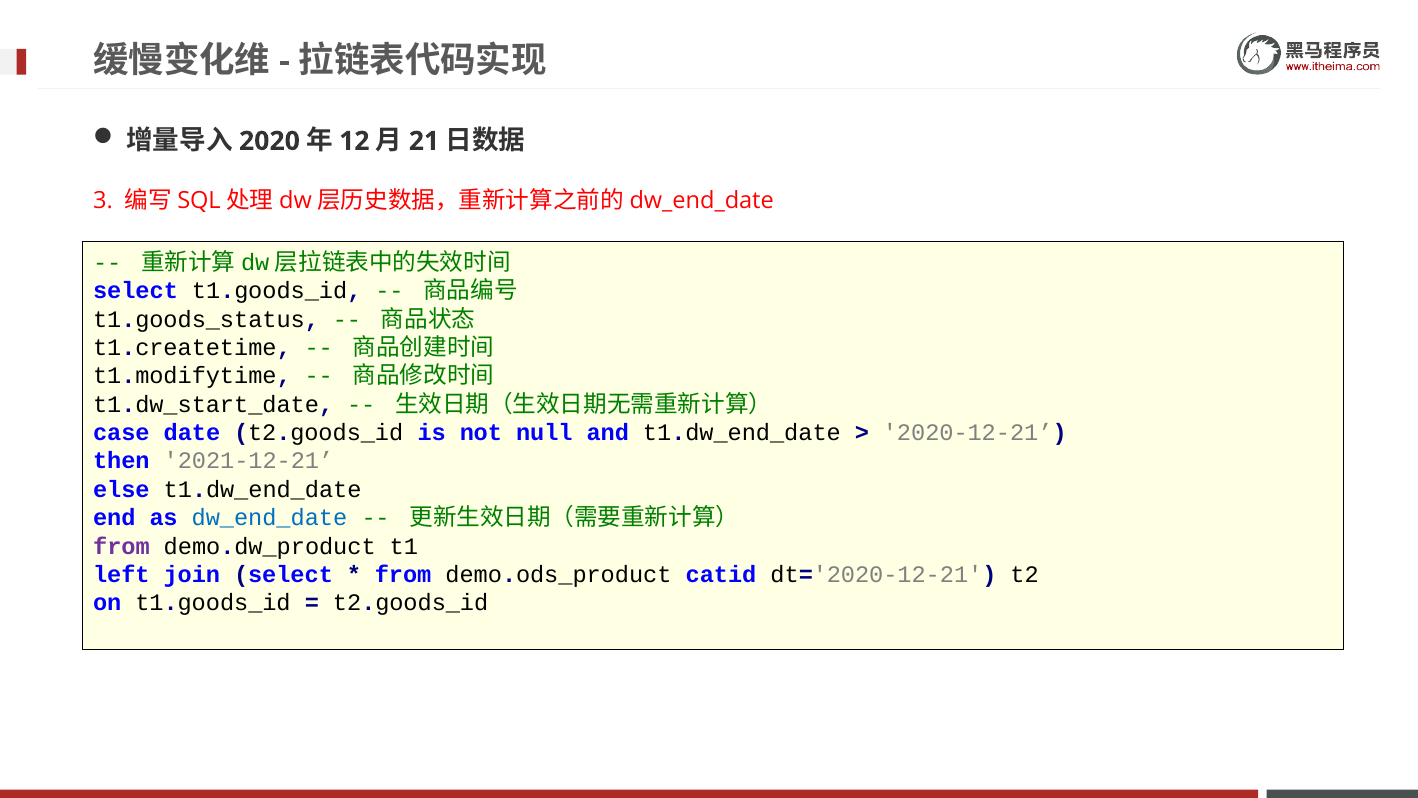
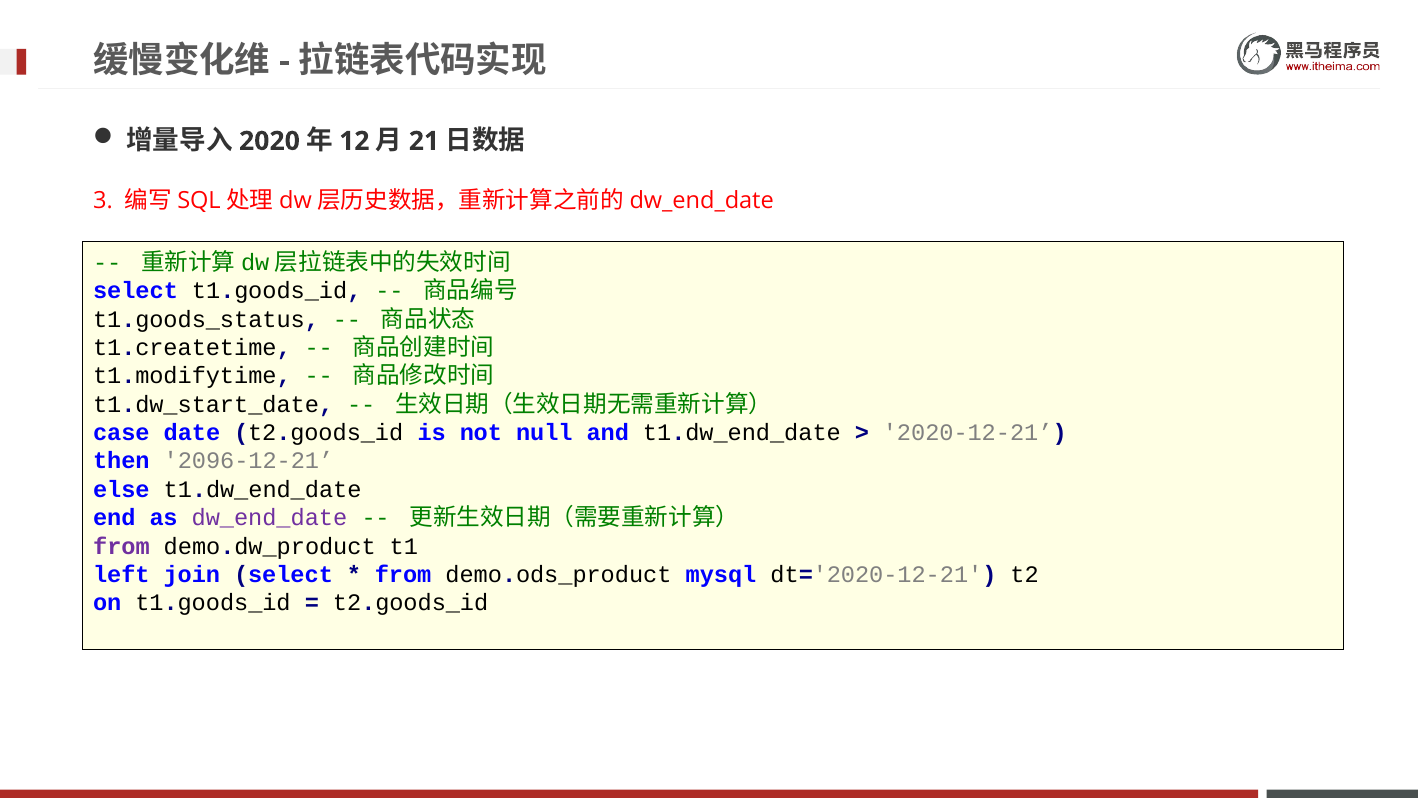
2021-12-21: 2021-12-21 -> 2096-12-21 (248, 461)
dw_end_date colour: blue -> purple (269, 518)
catid: catid -> mysql (721, 574)
